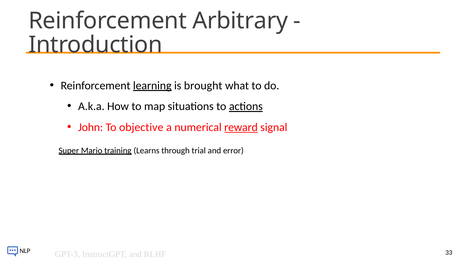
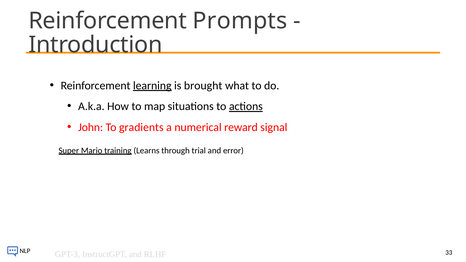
Arbitrary: Arbitrary -> Prompts (240, 21)
objective: objective -> gradients (141, 127)
reward underline: present -> none (241, 127)
